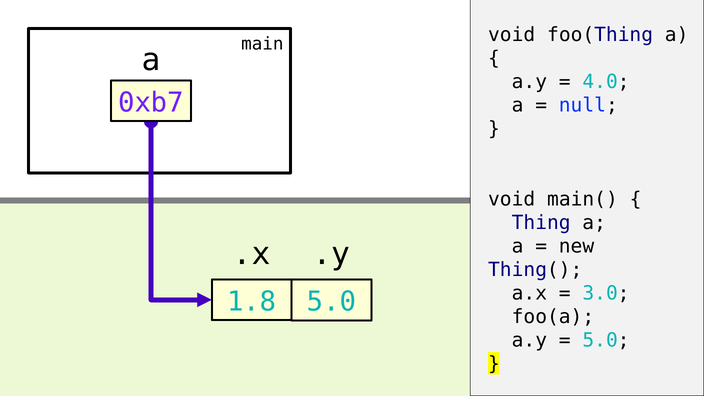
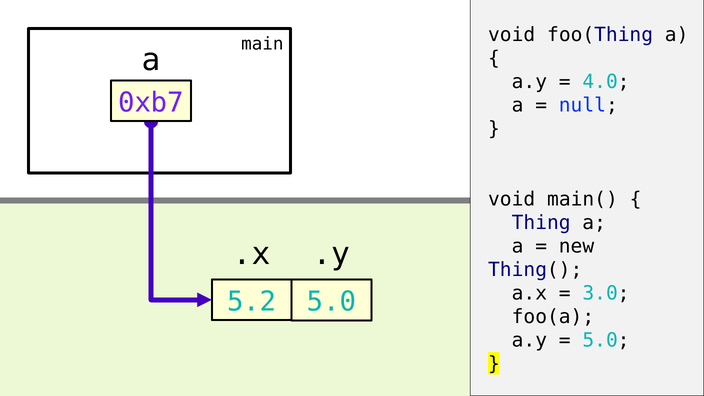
1.8: 1.8 -> 5.2 (252, 302)
